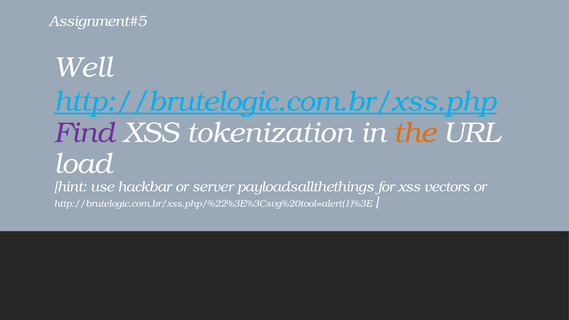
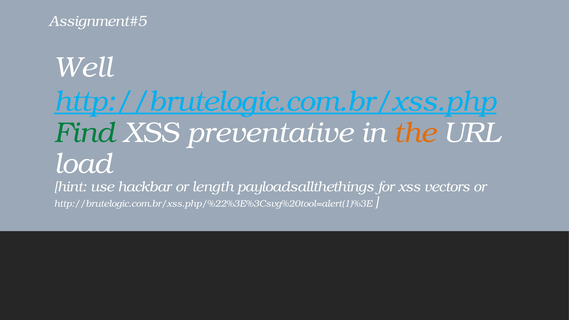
Find colour: purple -> green (85, 133)
tokenization: tokenization -> preventative (270, 133)
server: server -> length (213, 187)
